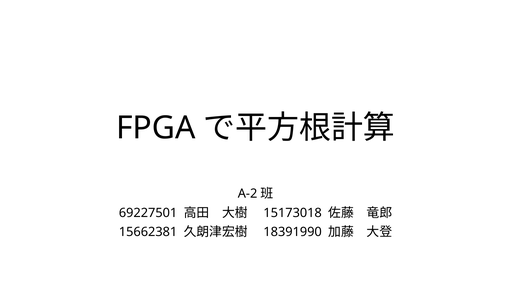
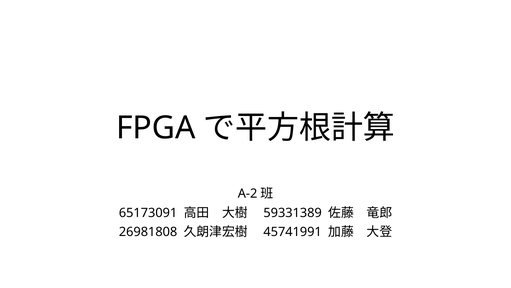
69227501: 69227501 -> 65173091 (148, 212)
15173018: 15173018 -> 59331389 (293, 212)
15662381: 15662381 -> 26981808 (148, 231)
18391990: 18391990 -> 45741991 (293, 231)
